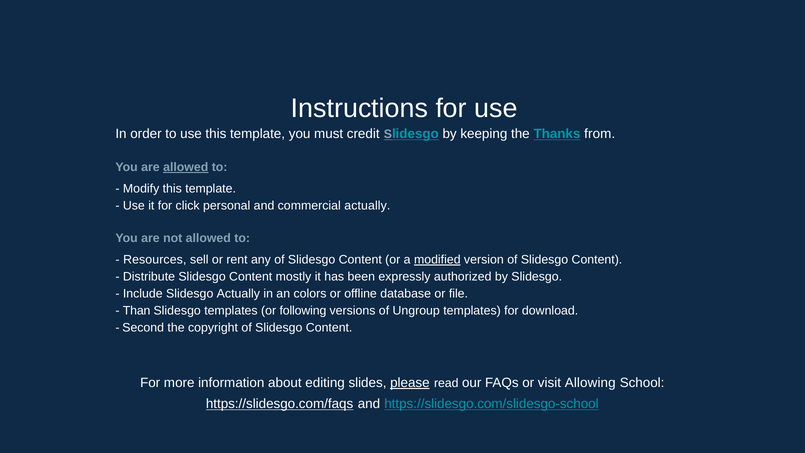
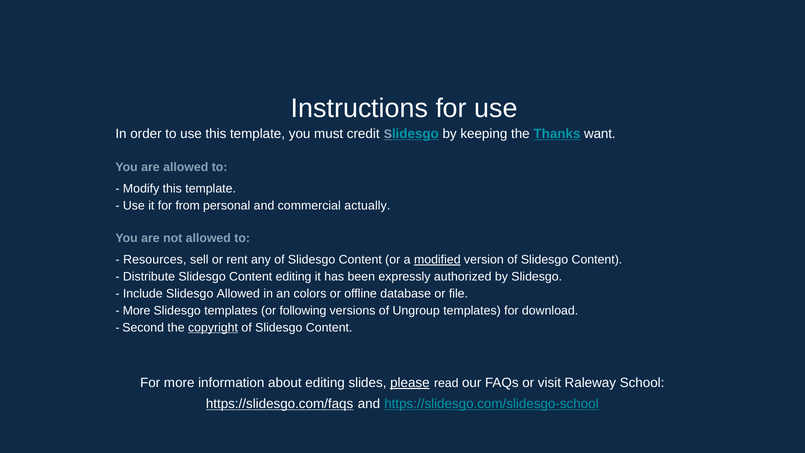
from: from -> want (600, 134)
allowed underline: present -> none (186, 167)
click: click -> from (188, 205)
Content mostly: mostly -> editing (294, 276)
Slidesgo Actually: Actually -> Allowed (238, 293)
Than: Than -> More (137, 310)
copyright underline: none -> present (213, 327)
Allowing: Allowing -> Raleway (590, 383)
